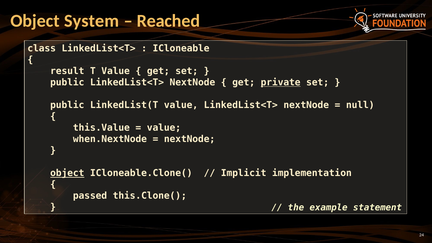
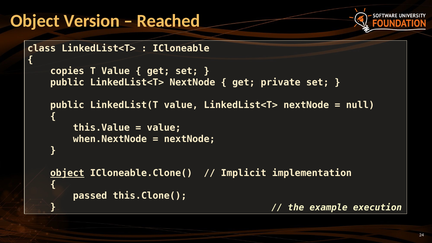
System: System -> Version (92, 21)
result: result -> copies (67, 71)
private underline: present -> none (281, 82)
statement: statement -> execution (377, 207)
